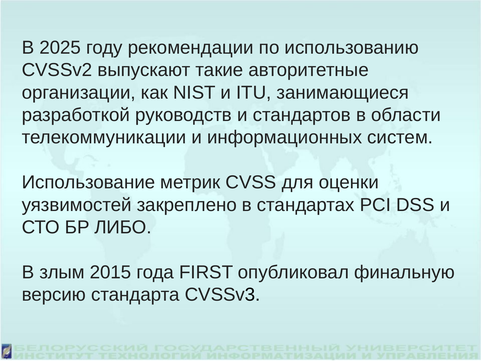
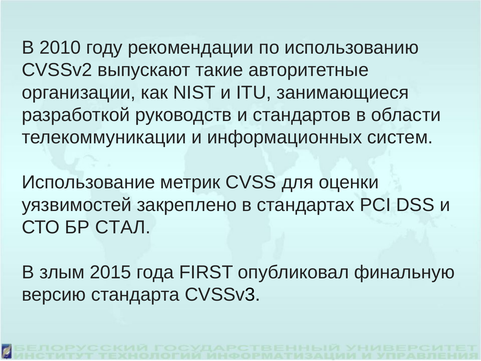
2025: 2025 -> 2010 (60, 48)
ЛИБО: ЛИБО -> СТАЛ (123, 227)
